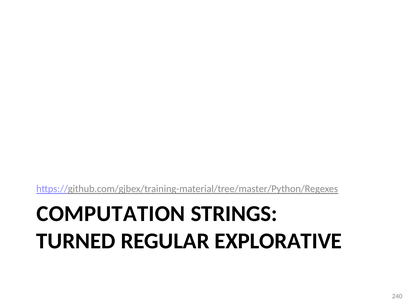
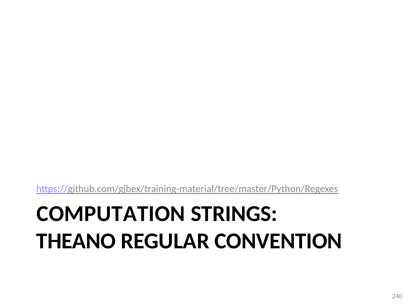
TURNED: TURNED -> THEANO (76, 241)
EXPLORATIVE: EXPLORATIVE -> CONVENTION (278, 241)
